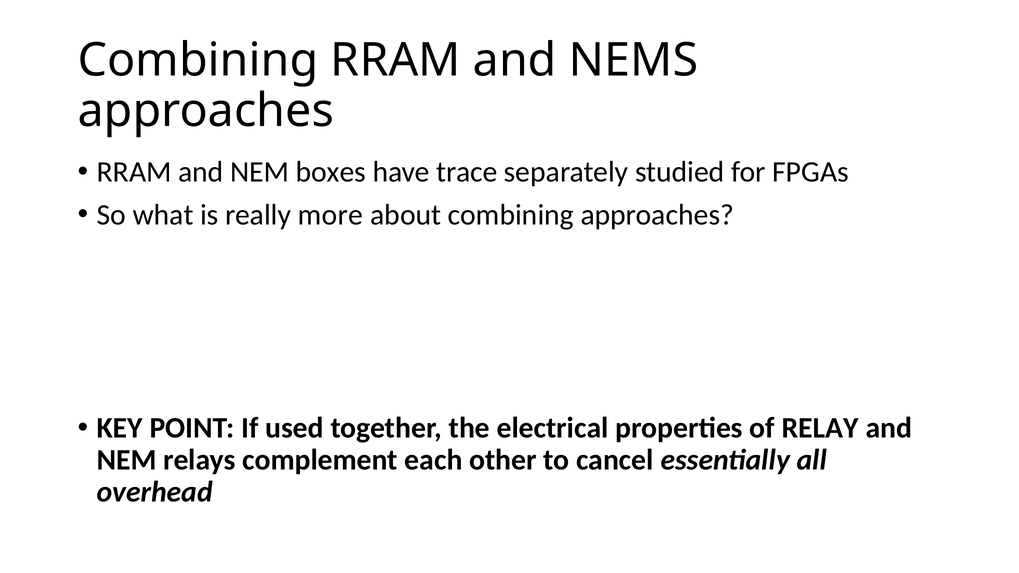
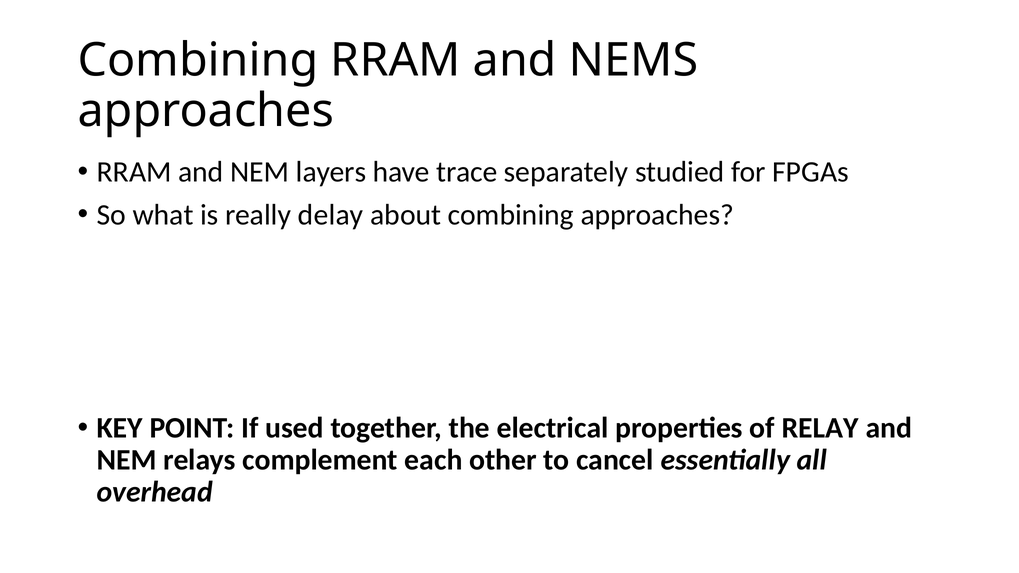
boxes: boxes -> layers (331, 172)
more: more -> delay (331, 215)
